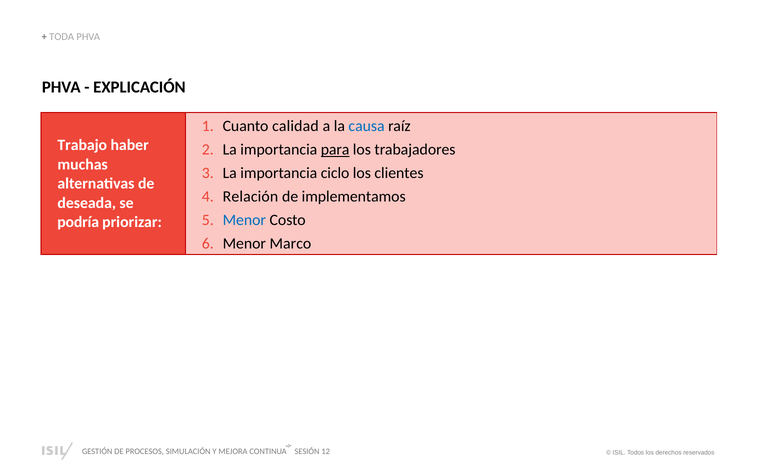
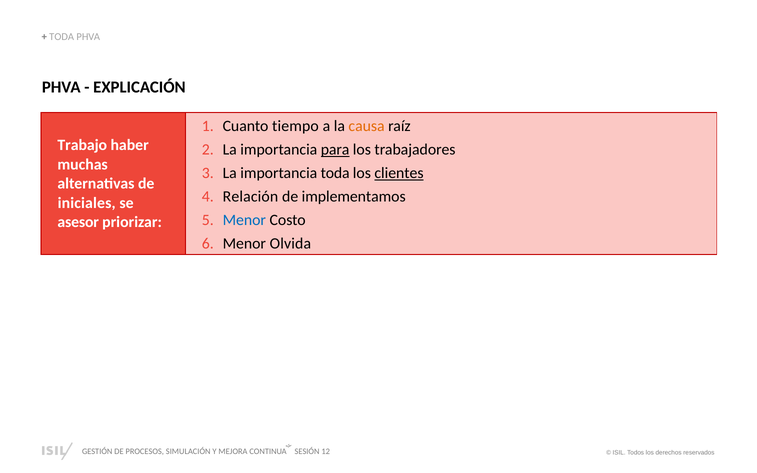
calidad: calidad -> tiempo (295, 126)
causa colour: blue -> orange (367, 126)
importancia ciclo: ciclo -> toda (335, 173)
clientes underline: none -> present (399, 173)
deseada: deseada -> iniciales (87, 203)
podría: podría -> asesor (78, 222)
Marco: Marco -> Olvida (290, 244)
